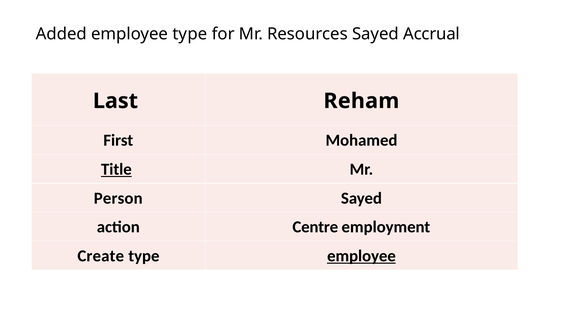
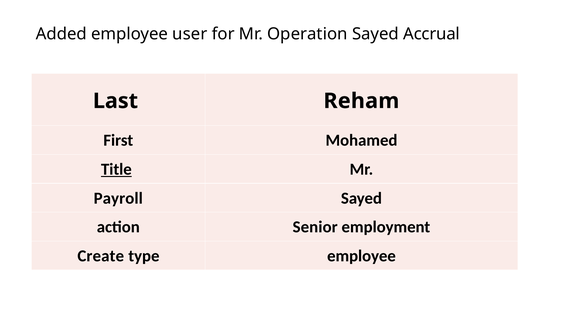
employee type: type -> user (190, 34)
Resources: Resources -> Operation (307, 34)
Person: Person -> Payroll (118, 198)
Centre: Centre -> Senior (315, 227)
employee underline: present -> none (361, 256)
